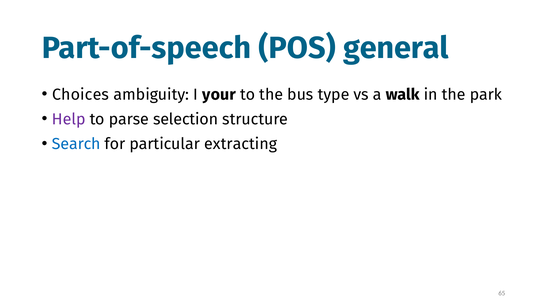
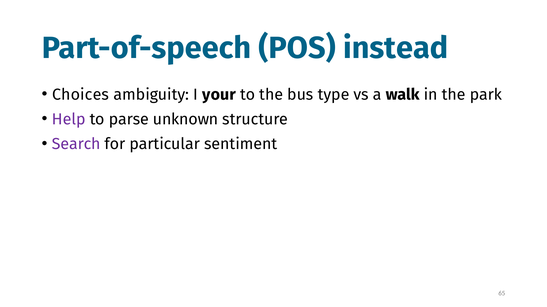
general: general -> instead (396, 48)
selection: selection -> unknown (186, 120)
Search colour: blue -> purple (76, 144)
extracting: extracting -> sentiment (241, 144)
